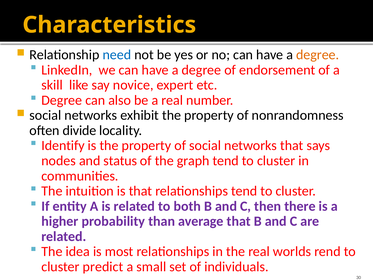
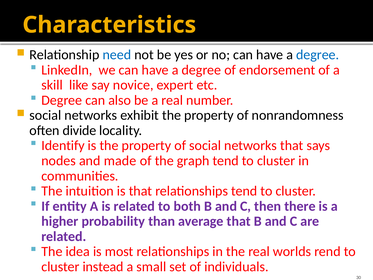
degree colour: orange -> blue (318, 55)
status: status -> made (120, 161)
predict: predict -> instead (103, 266)
